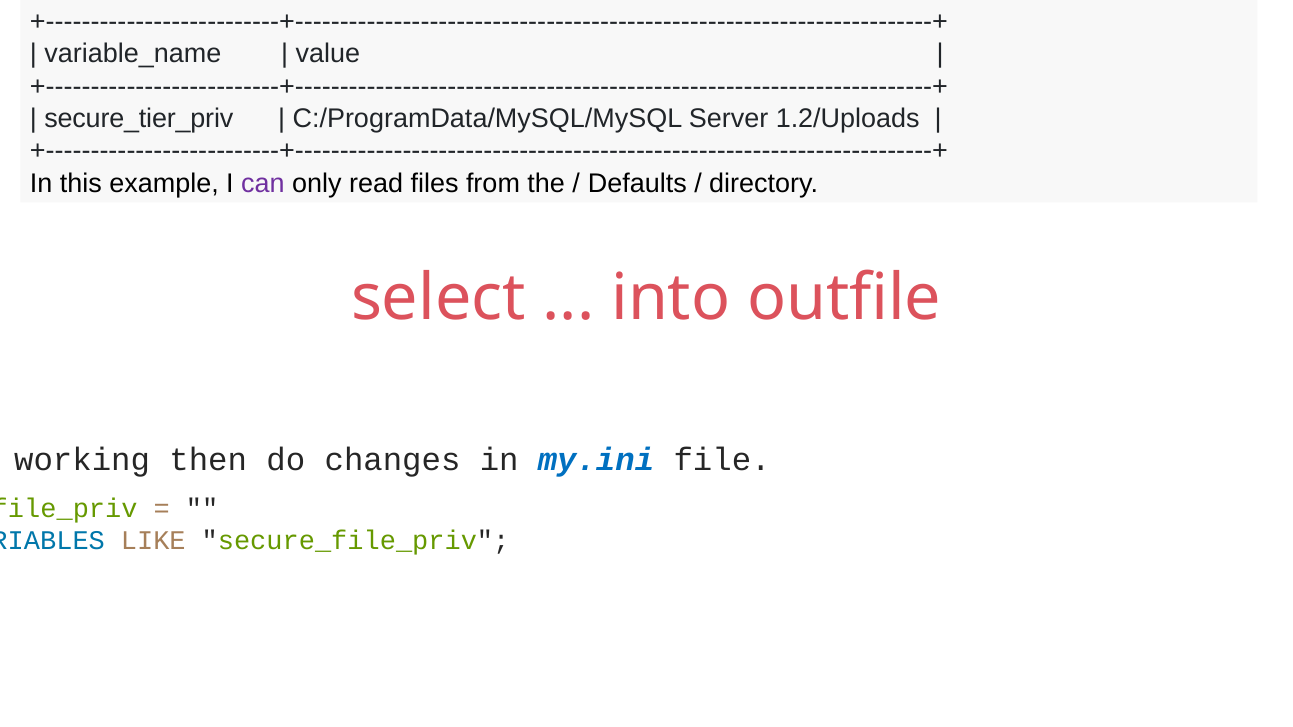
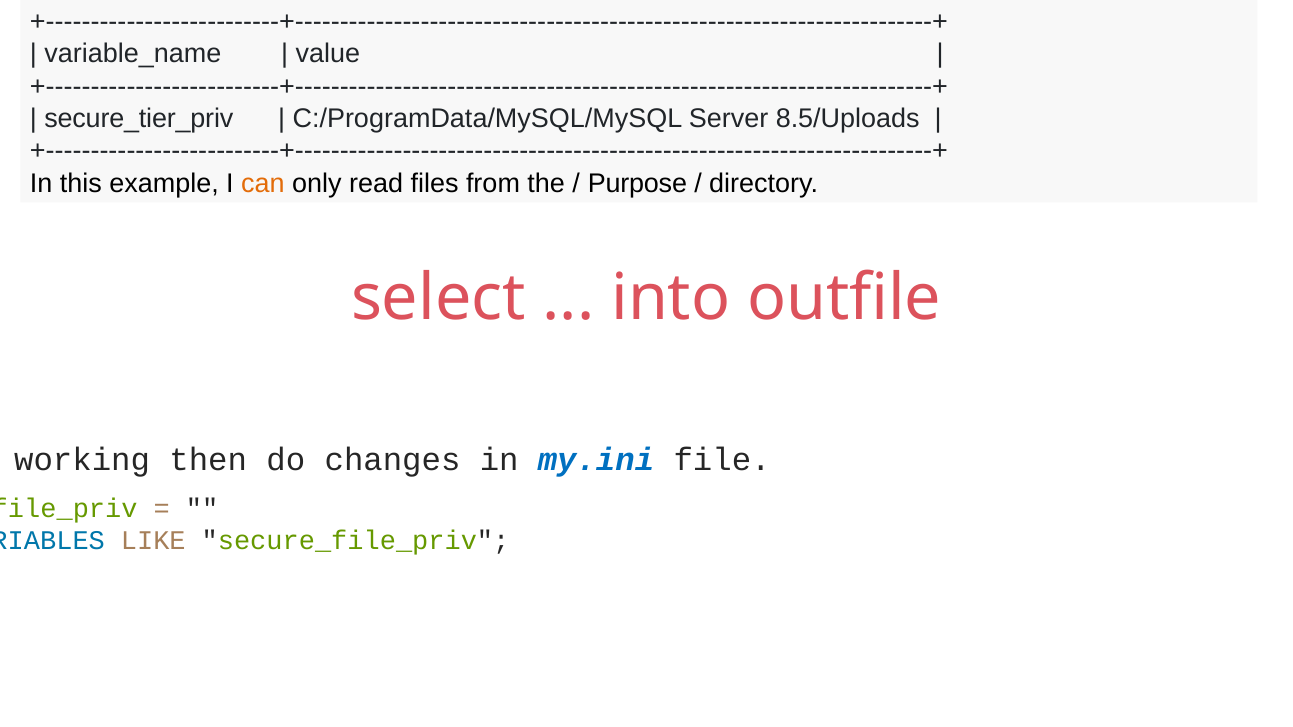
1.2/Uploads: 1.2/Uploads -> 8.5/Uploads (848, 119)
can colour: purple -> orange (263, 183)
Defaults: Defaults -> Purpose (637, 183)
